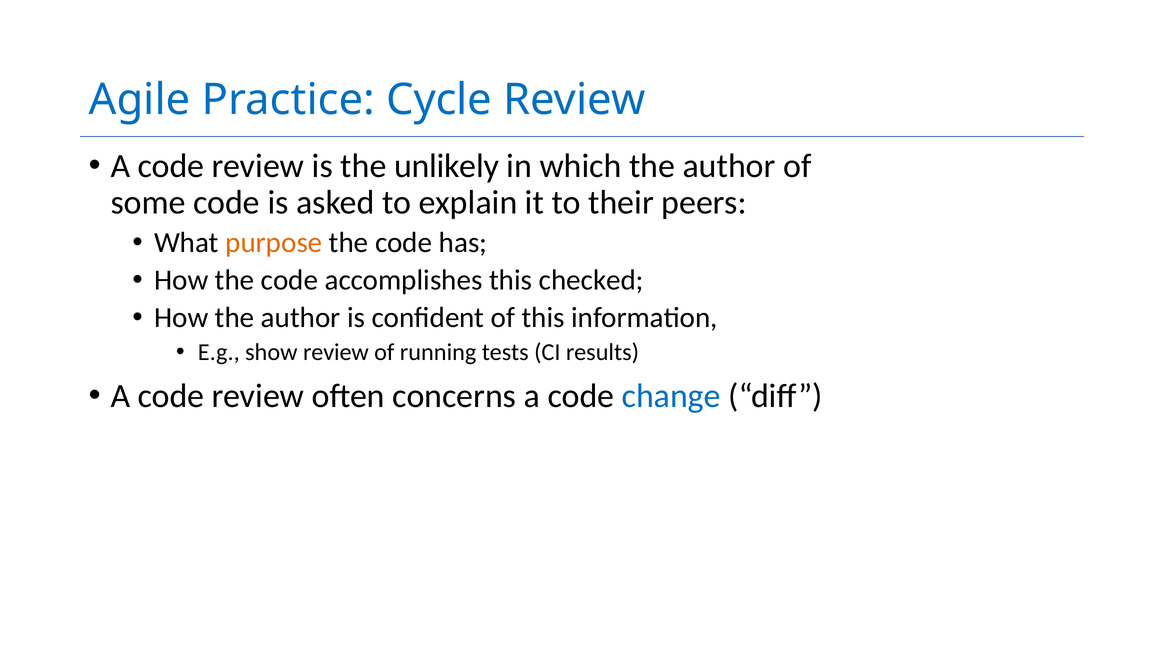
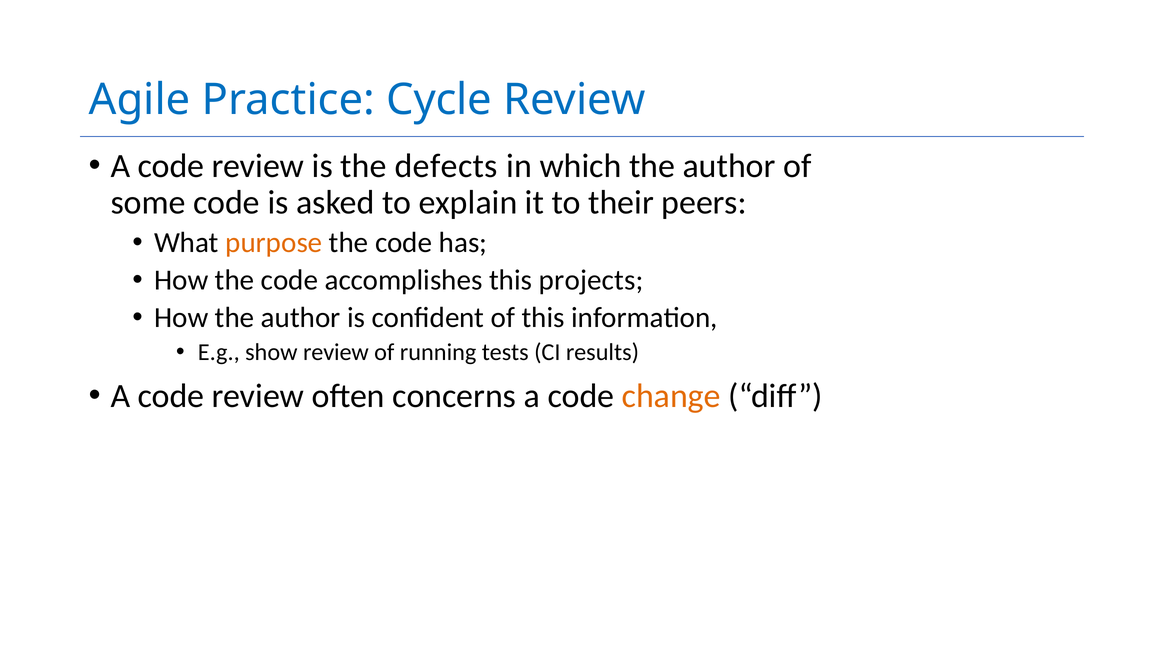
unlikely: unlikely -> defects (446, 166)
checked: checked -> projects (591, 280)
change colour: blue -> orange (671, 396)
